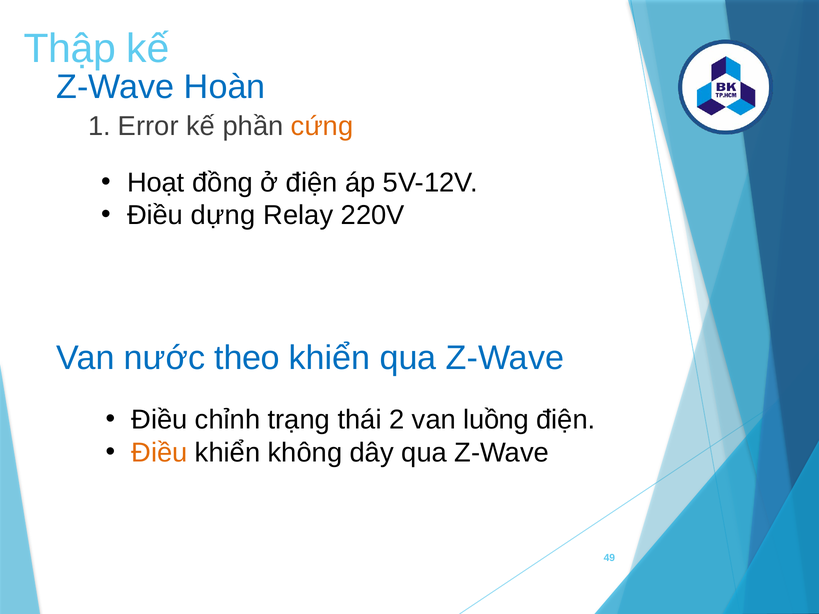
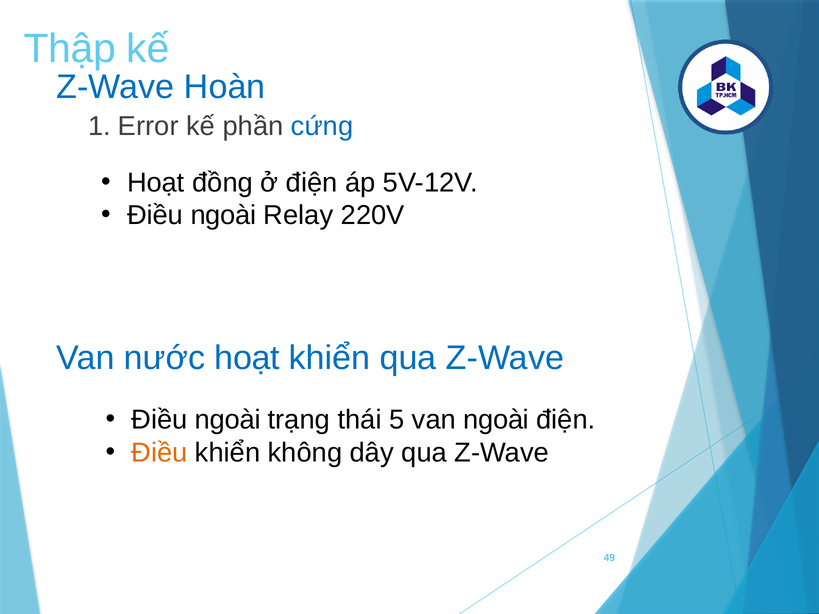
cứng colour: orange -> blue (322, 126)
dựng: dựng -> ngoài (223, 215)
nước theo: theo -> hoạt (247, 358)
chỉnh: chỉnh -> ngoài (228, 420)
2: 2 -> 5 (397, 420)
van luồng: luồng -> ngoài (496, 420)
